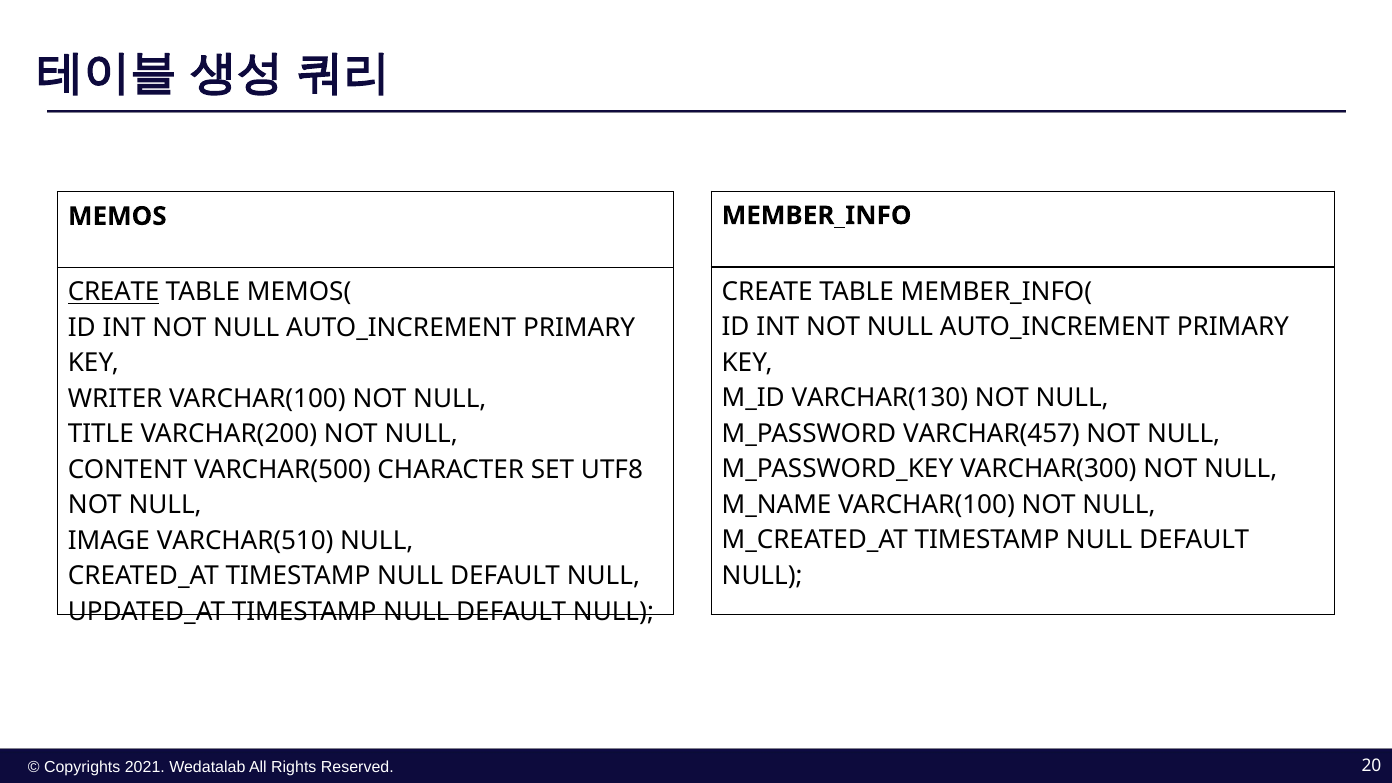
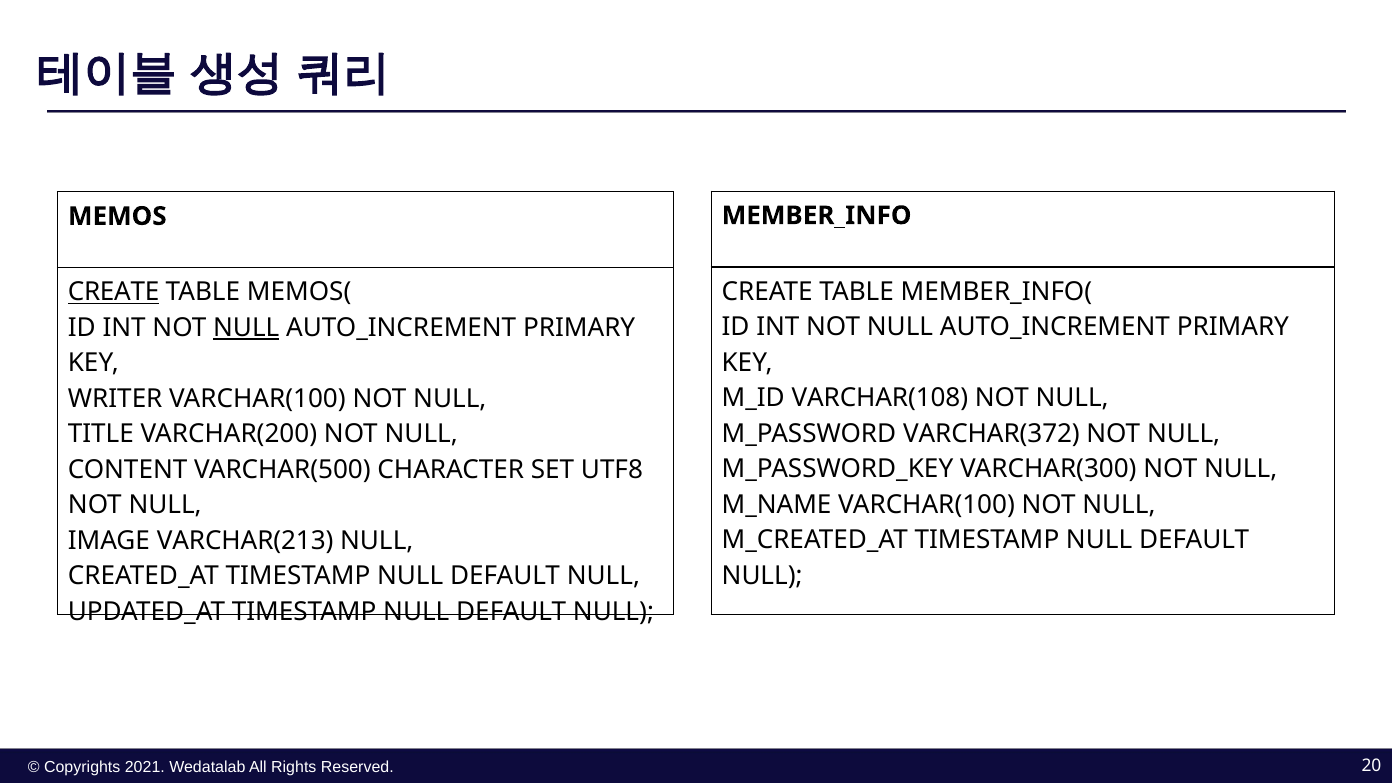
NULL underline: none -> present (246, 328)
VARCHAR(130: VARCHAR(130 -> VARCHAR(108 (880, 398)
VARCHAR(457: VARCHAR(457 -> VARCHAR(372 (991, 433)
VARCHAR(510: VARCHAR(510 -> VARCHAR(213 (245, 541)
